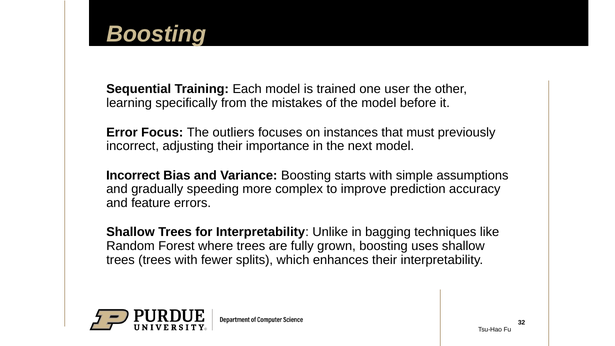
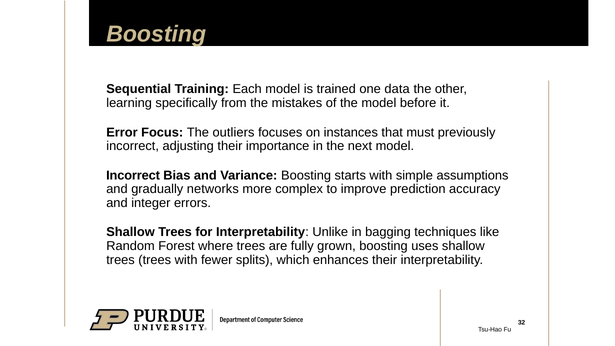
user: user -> data (397, 89)
speeding: speeding -> networks (213, 189)
feature: feature -> integer (151, 203)
